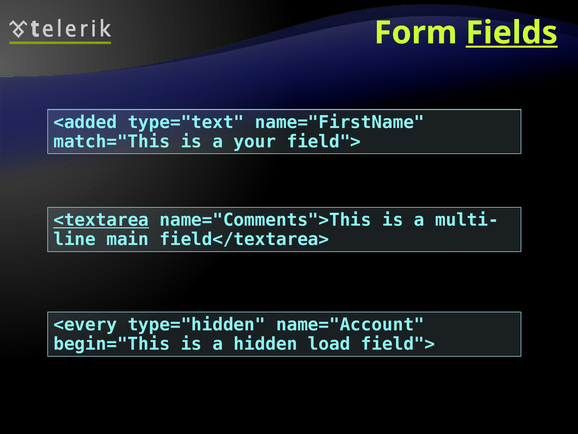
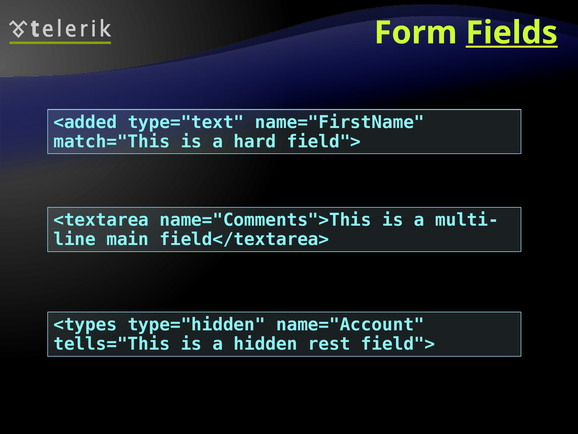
your: your -> hard (255, 141)
<textarea underline: present -> none (101, 220)
<every: <every -> <types (85, 324)
begin="This: begin="This -> tells="This (112, 344)
load: load -> rest (329, 344)
